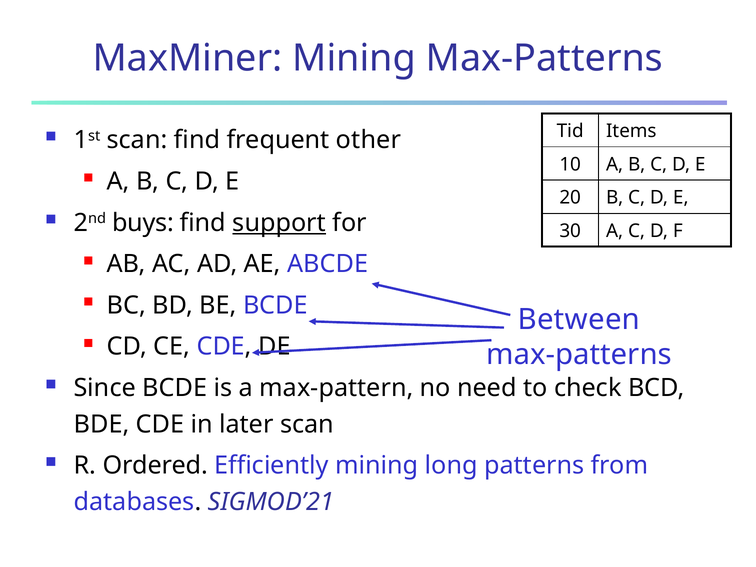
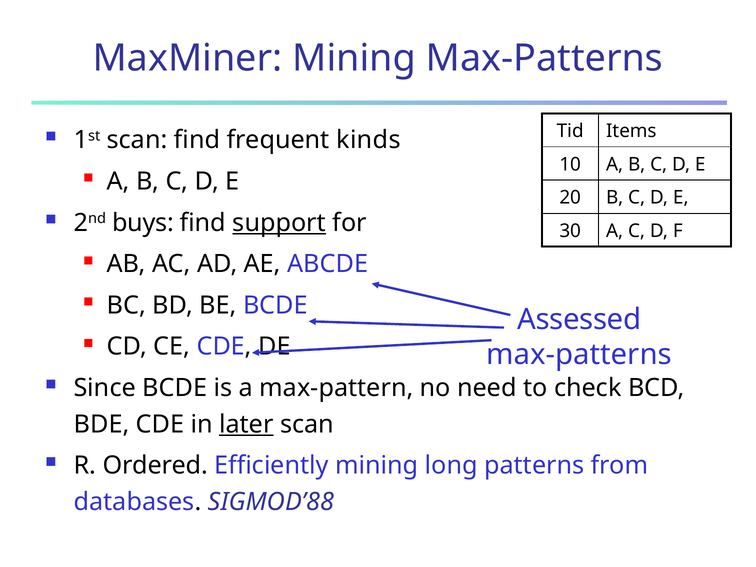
other: other -> kinds (369, 140)
Between: Between -> Assessed (579, 319)
later underline: none -> present (246, 424)
SIGMOD’21: SIGMOD’21 -> SIGMOD’88 (271, 502)
